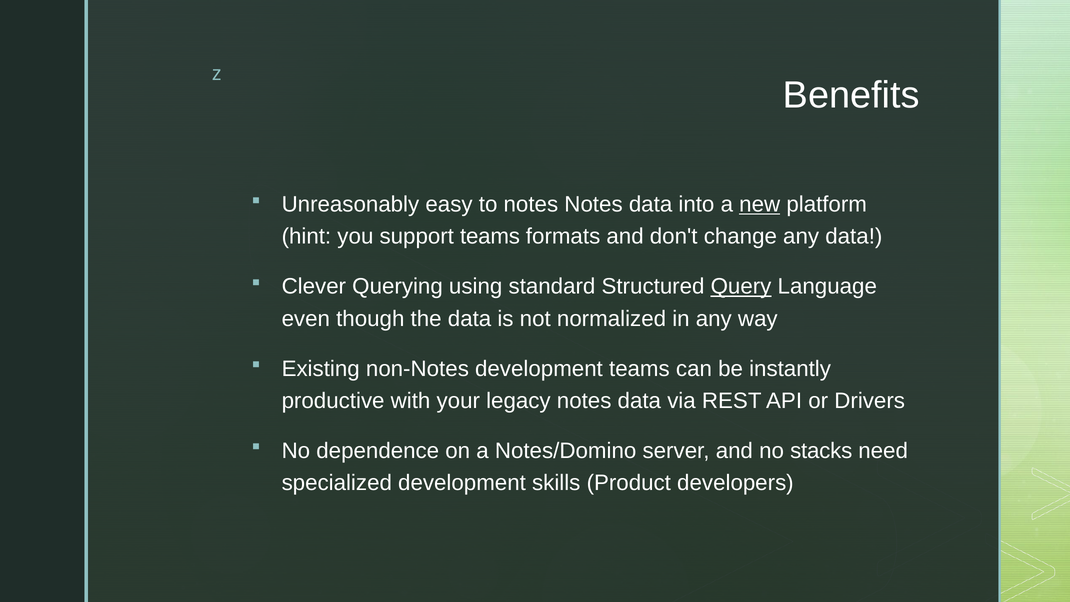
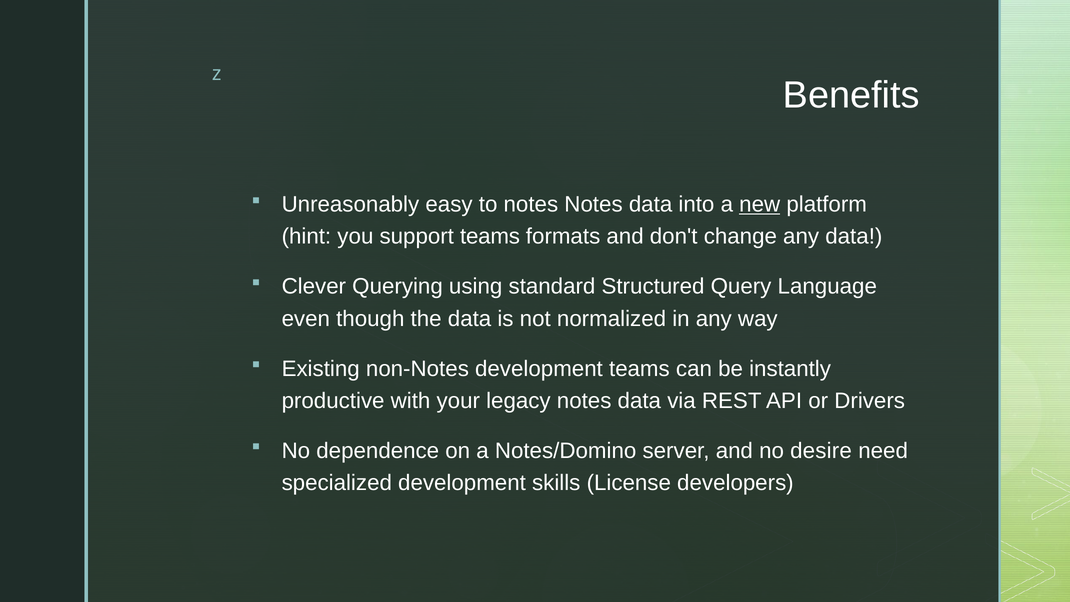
Query underline: present -> none (741, 286)
stacks: stacks -> desire (821, 451)
Product: Product -> License (629, 483)
